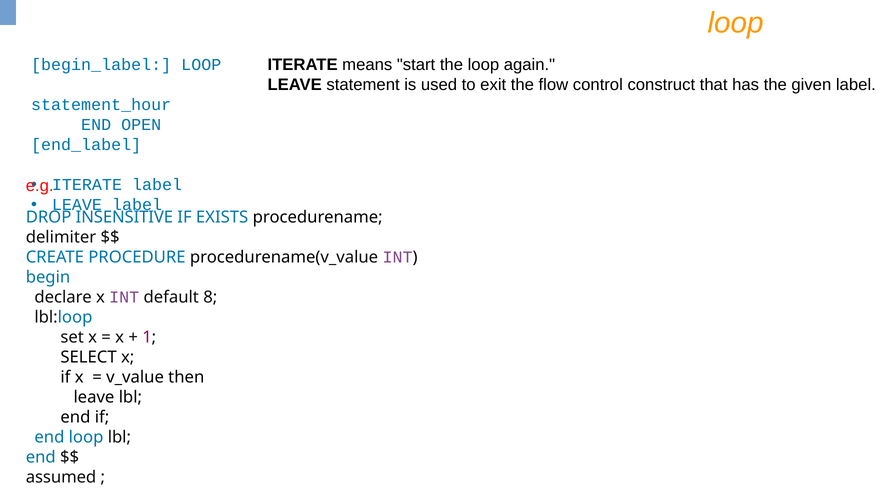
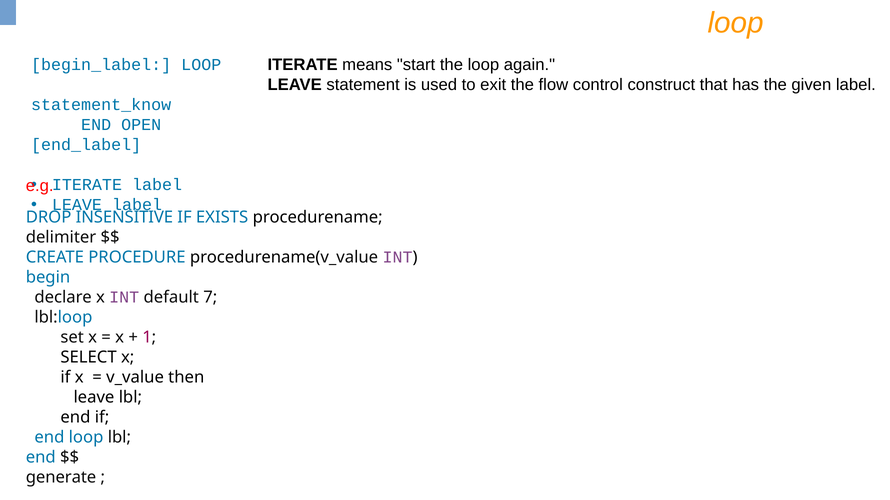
statement_hour: statement_hour -> statement_know (101, 105)
8: 8 -> 7 (210, 298)
assumed: assumed -> generate (61, 478)
